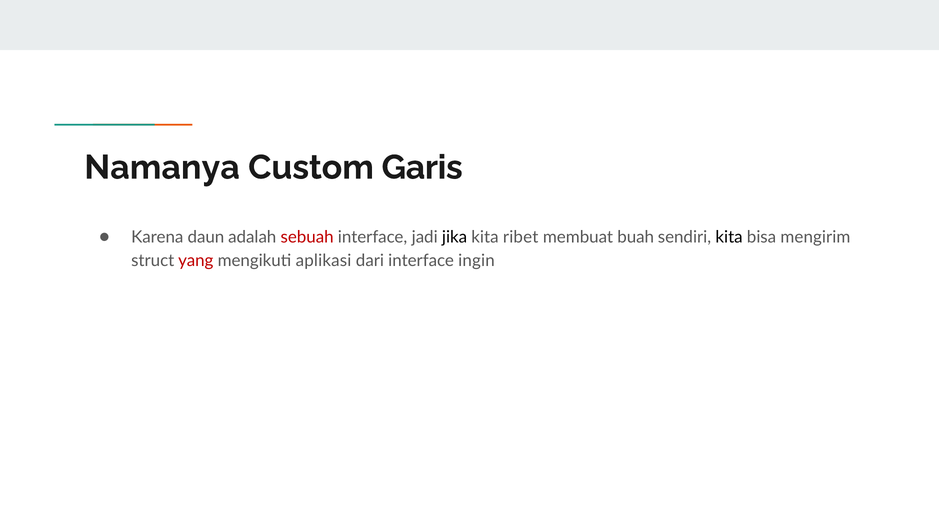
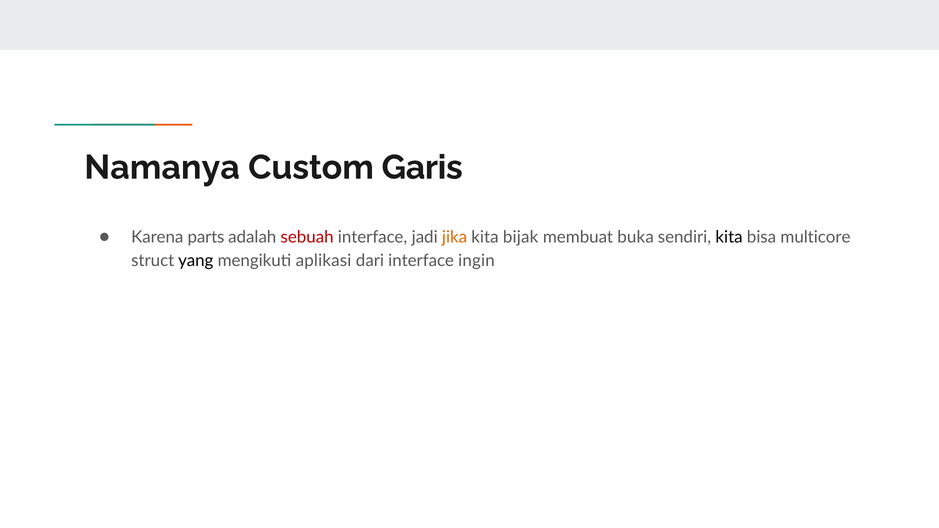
daun: daun -> parts (206, 237)
jika colour: black -> orange (455, 237)
ribet: ribet -> bijak (521, 237)
buah: buah -> buka (636, 237)
mengirim: mengirim -> multicore (815, 237)
yang colour: red -> black (196, 261)
